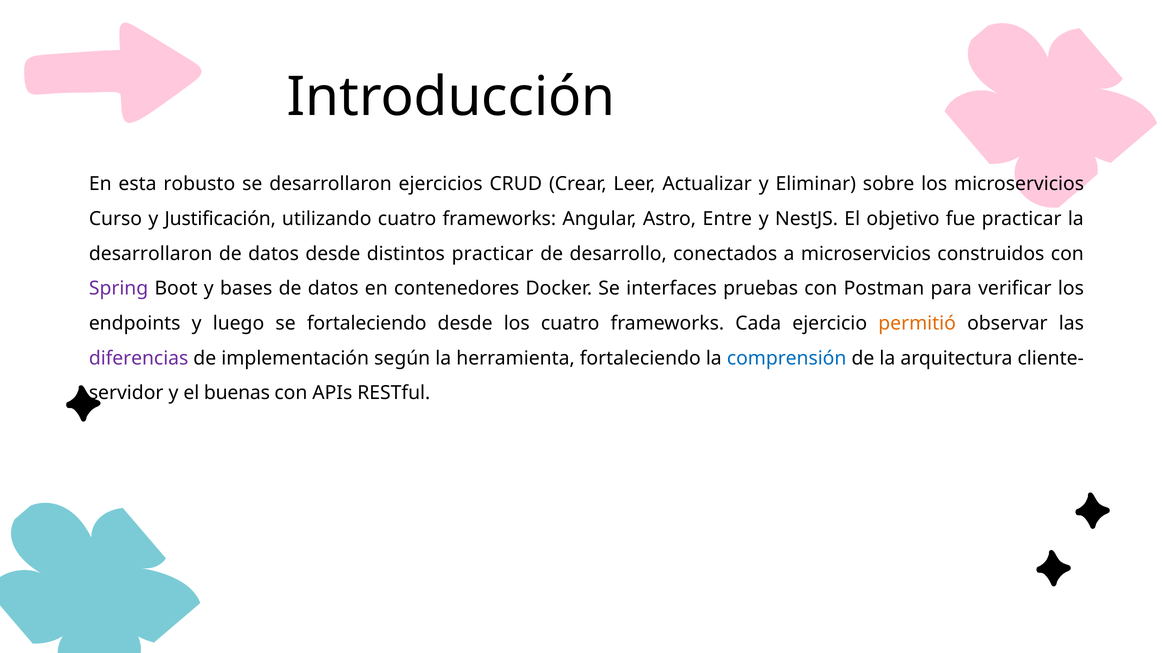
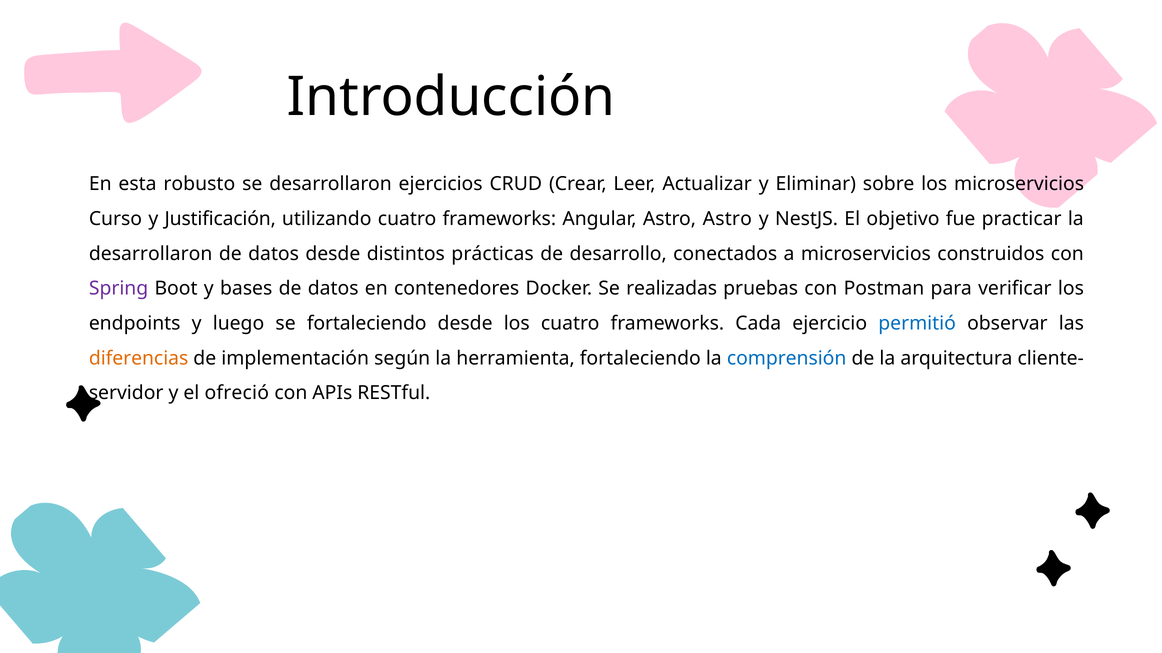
Astro Entre: Entre -> Astro (727, 219)
distintos practicar: practicar -> prácticas (493, 254)
interfaces: interfaces -> realizadas (672, 289)
permitió colour: orange -> blue (917, 324)
diferencias colour: purple -> orange (139, 359)
buenas: buenas -> ofreció (237, 393)
